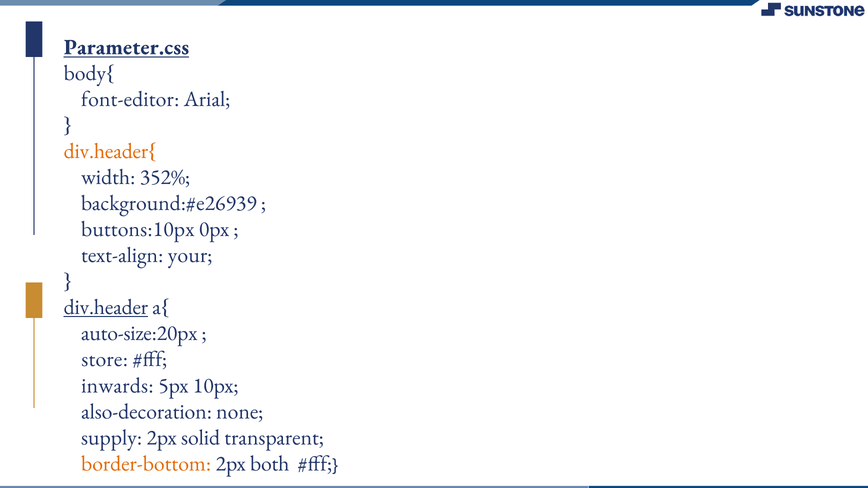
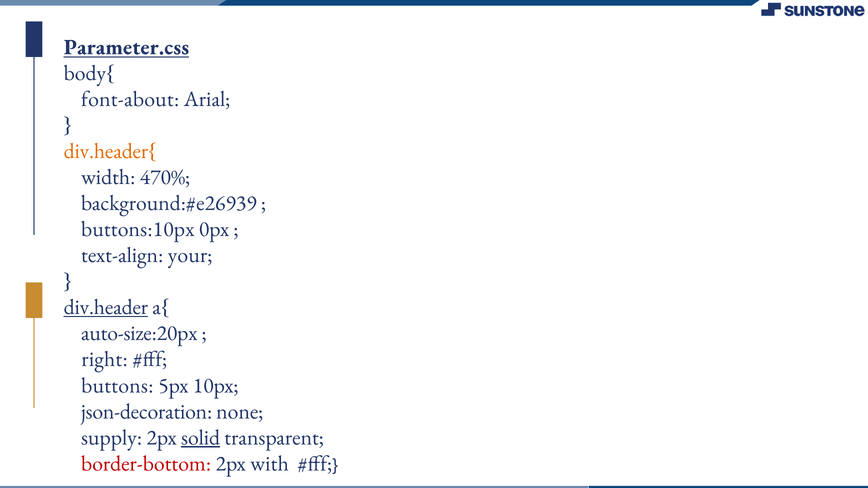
font-editor: font-editor -> font-about (130, 99)
352%: 352% -> 470% (165, 177)
store: store -> right (105, 360)
inwards: inwards -> buttons (117, 386)
also-decoration: also-decoration -> json-decoration (147, 412)
solid underline: none -> present (201, 438)
border-bottom colour: orange -> red (146, 464)
both: both -> with (270, 464)
